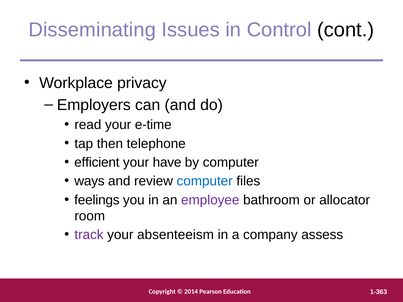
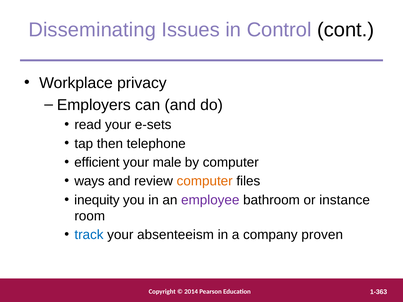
e-time: e-time -> e-sets (153, 125)
have: have -> male (167, 163)
computer colour: blue -> orange (205, 181)
feelings: feelings -> inequity (97, 200)
allocator: allocator -> instance (345, 200)
track colour: purple -> blue (89, 235)
assess: assess -> proven (322, 235)
